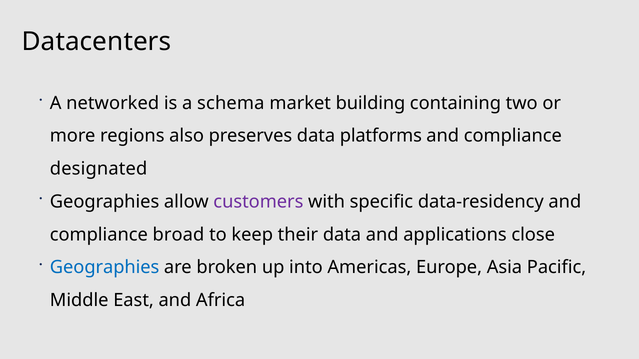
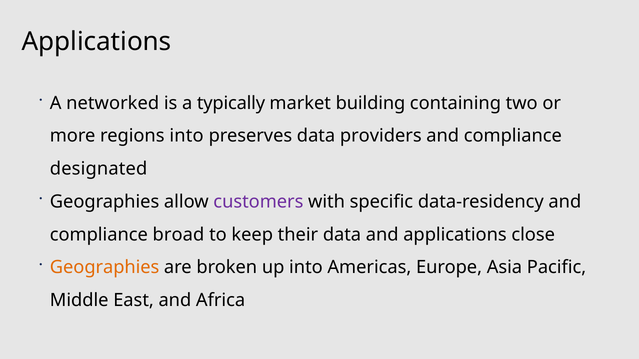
Datacenters: Datacenters -> Applications (97, 42)
schema: schema -> typically (231, 103)
regions also: also -> into (187, 136)
platforms: platforms -> providers (381, 136)
Geographies colour: blue -> orange (105, 268)
